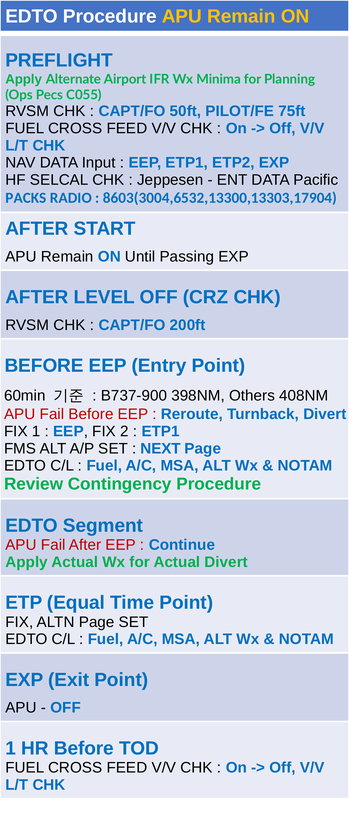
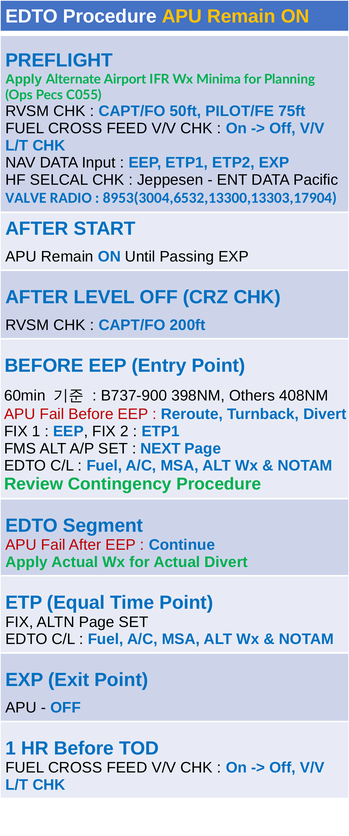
PACKS: PACKS -> VALVE (26, 198)
8603(3004,6532,13300,13303,17904: 8603(3004,6532,13300,13303,17904 -> 8953(3004,6532,13300,13303,17904 (220, 198)
